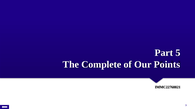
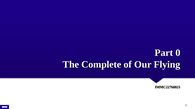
5: 5 -> 0 (178, 53)
Points: Points -> Flying (167, 65)
